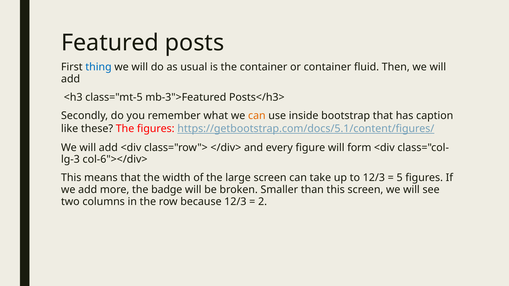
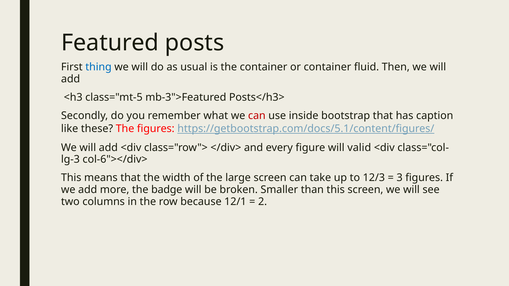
can colour: orange -> red (257, 116)
form: form -> valid (359, 148)
5: 5 -> 3 (400, 178)
because 12/3: 12/3 -> 12/1 (235, 202)
